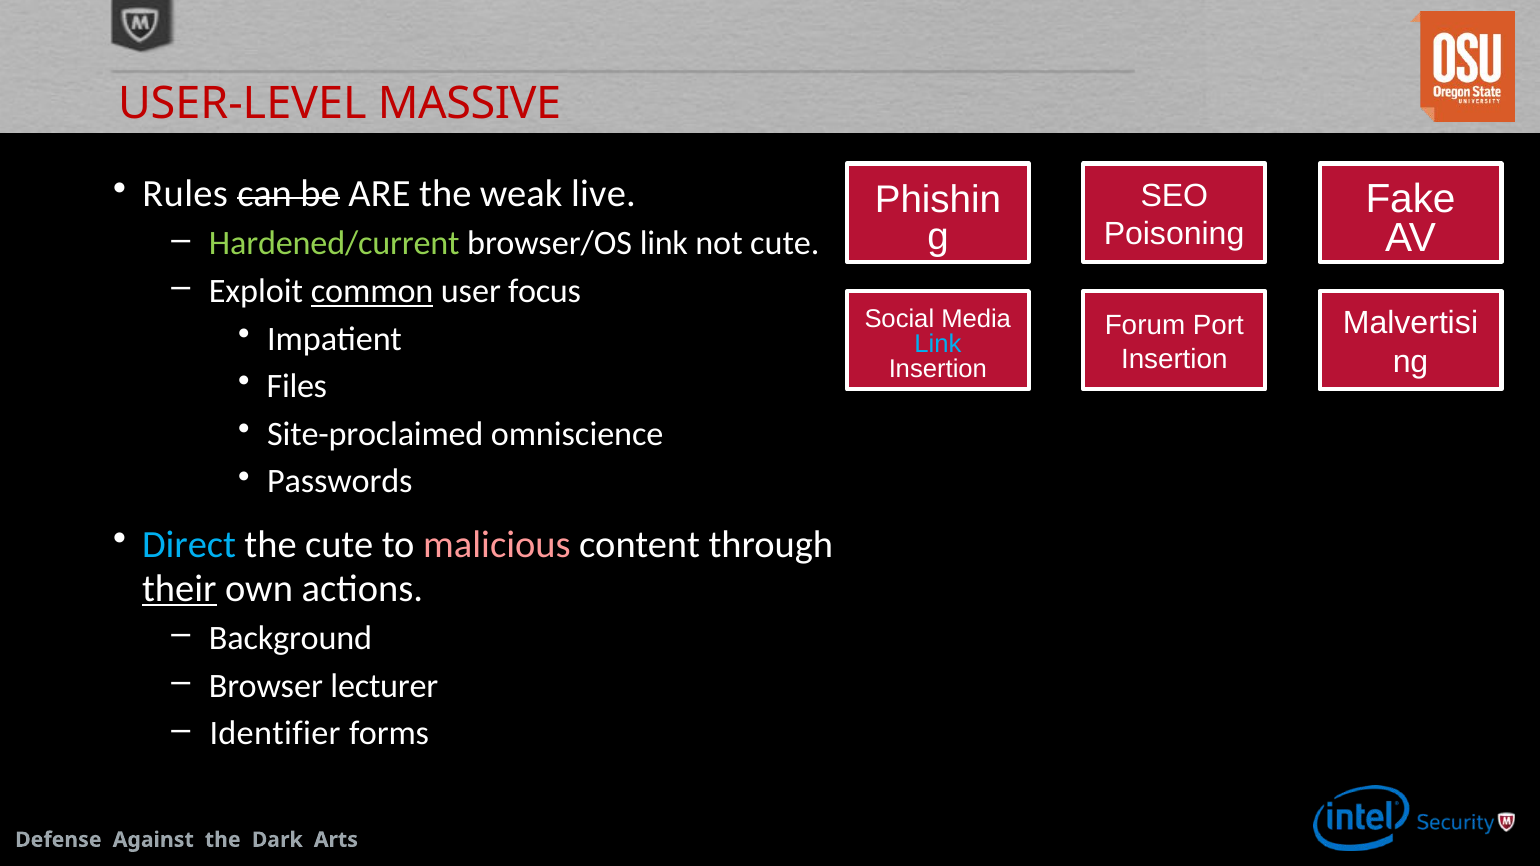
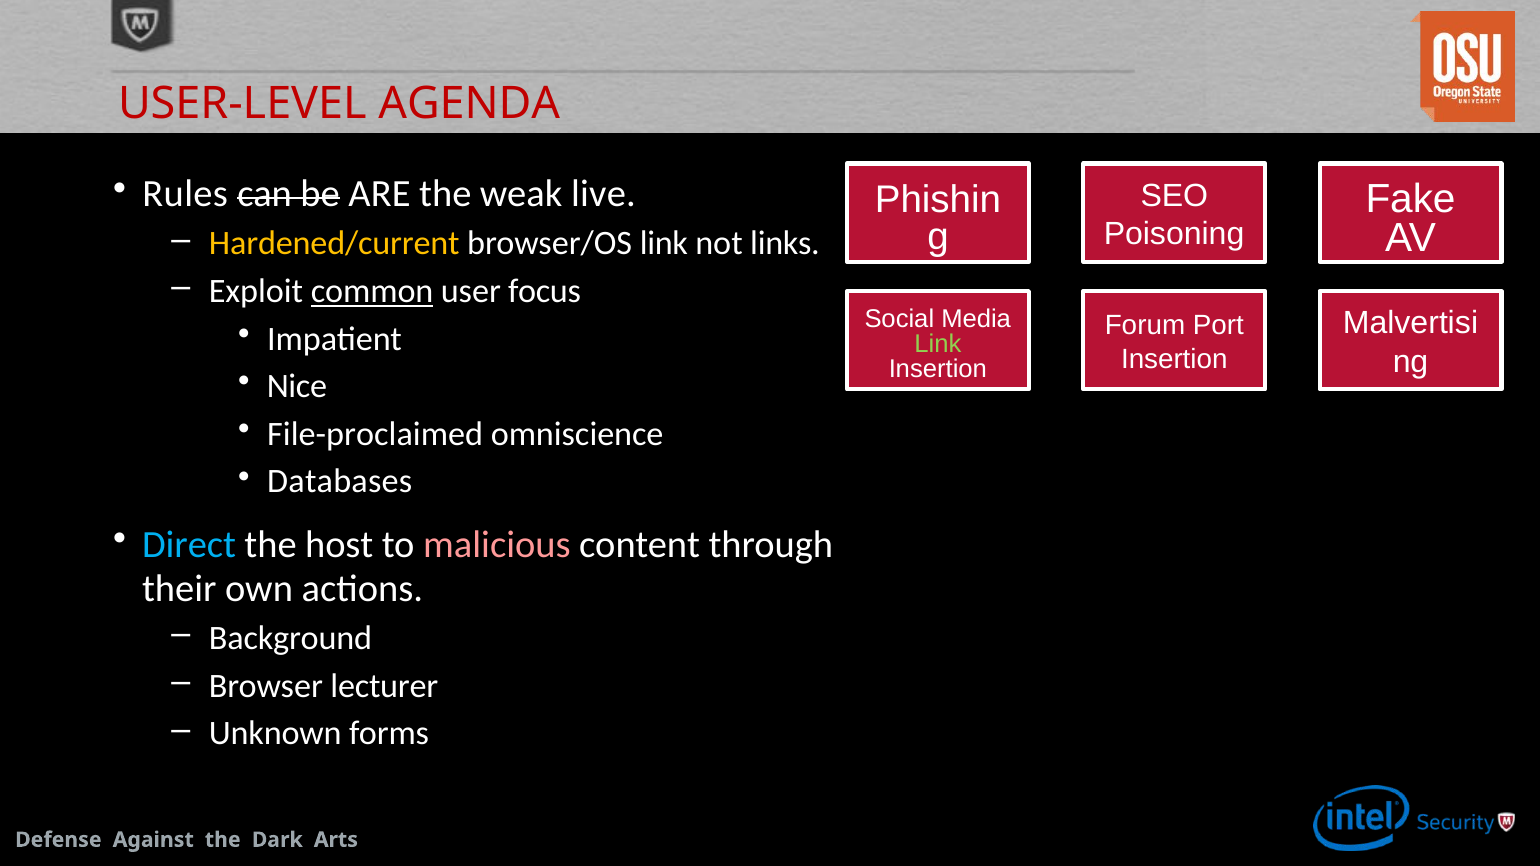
MASSIVE: MASSIVE -> AGENDA (469, 103)
Hardened/current colour: light green -> yellow (334, 244)
not cute: cute -> links (785, 244)
Link colour: light blue -> light green (938, 344)
Files: Files -> Nice (297, 387)
Site-proclaimed: Site-proclaimed -> File-proclaimed (375, 434)
Passwords: Passwords -> Databases (340, 482)
the cute: cute -> host (339, 545)
their underline: present -> none (179, 589)
Identifier: Identifier -> Unknown (275, 734)
